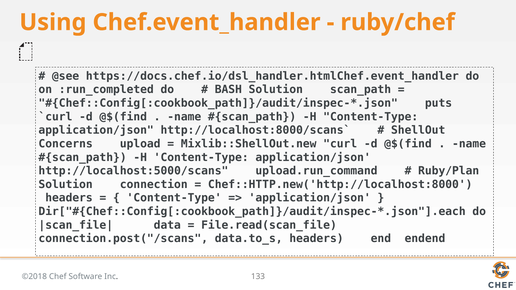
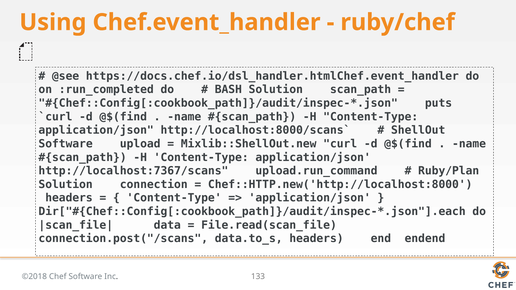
Concerns: Concerns -> Software (66, 144)
http://localhost:5000/scans: http://localhost:5000/scans -> http://localhost:7367/scans (133, 171)
